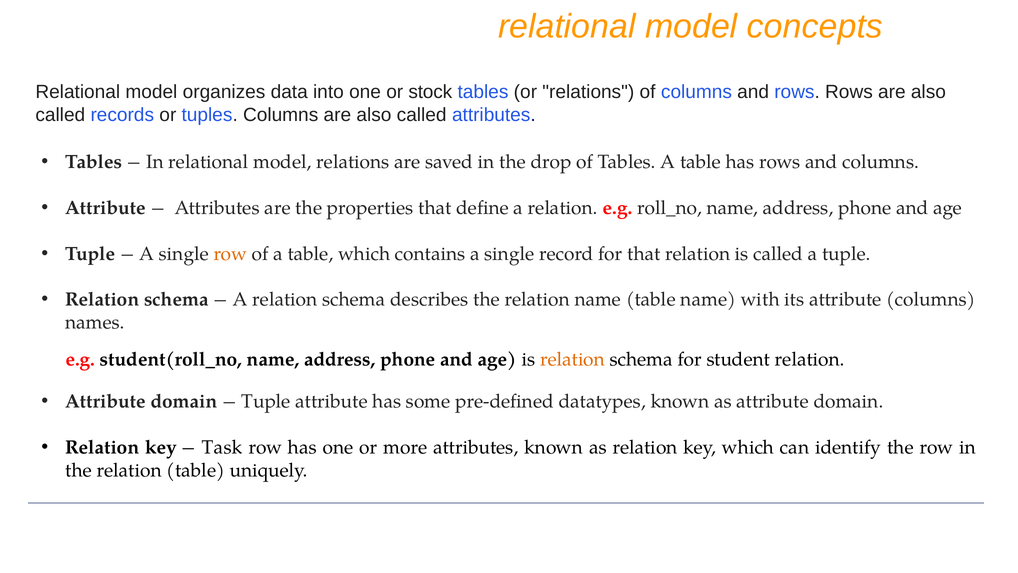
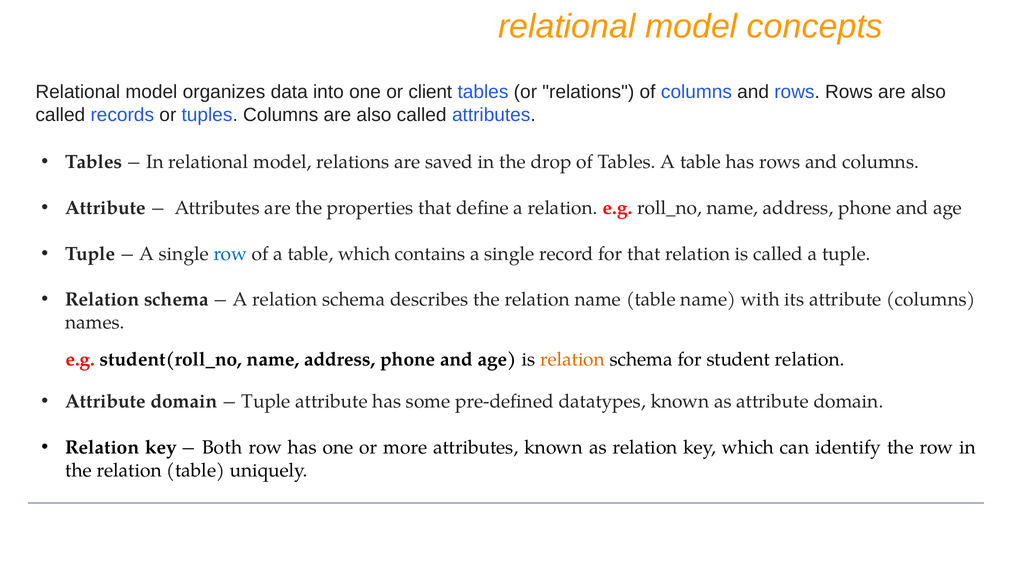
stock: stock -> client (430, 92)
row colour: orange -> blue (230, 254)
Task: Task -> Both (222, 447)
